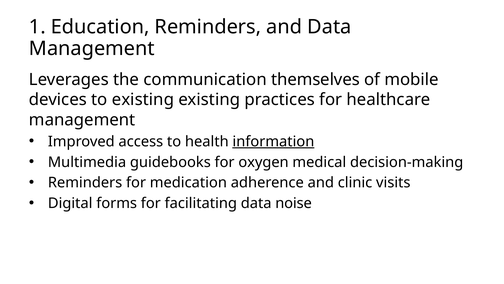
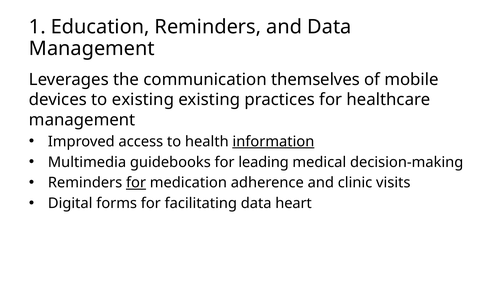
oxygen: oxygen -> leading (264, 162)
for underline: none -> present (136, 182)
noise: noise -> heart (294, 203)
